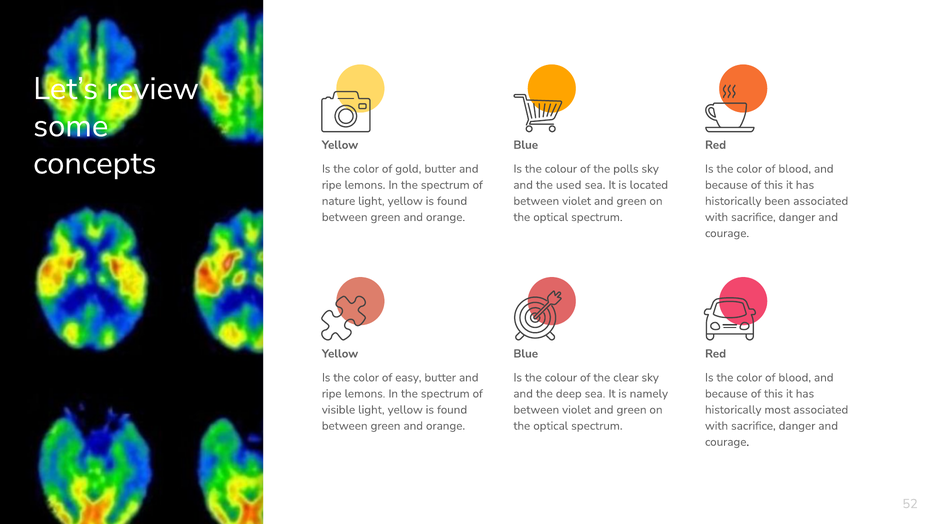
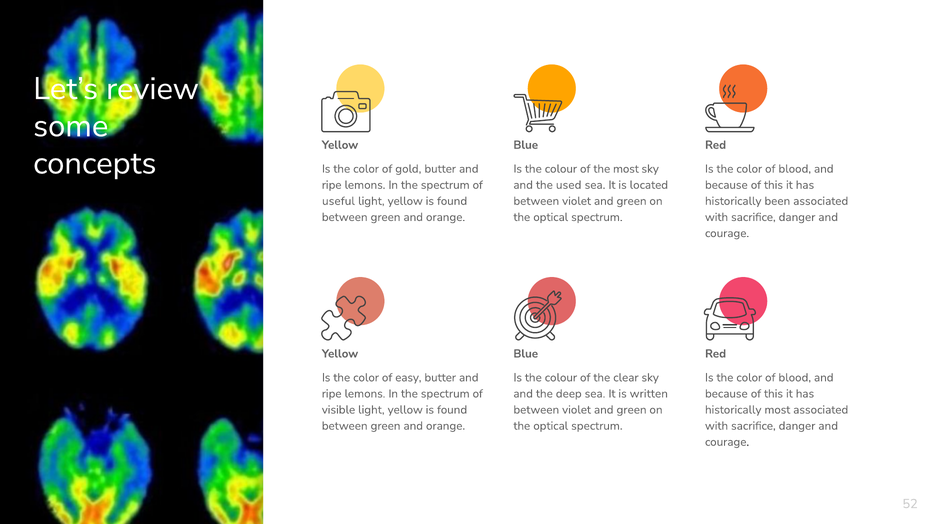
the polls: polls -> most (626, 169)
nature: nature -> useful (338, 201)
namely: namely -> written (649, 393)
